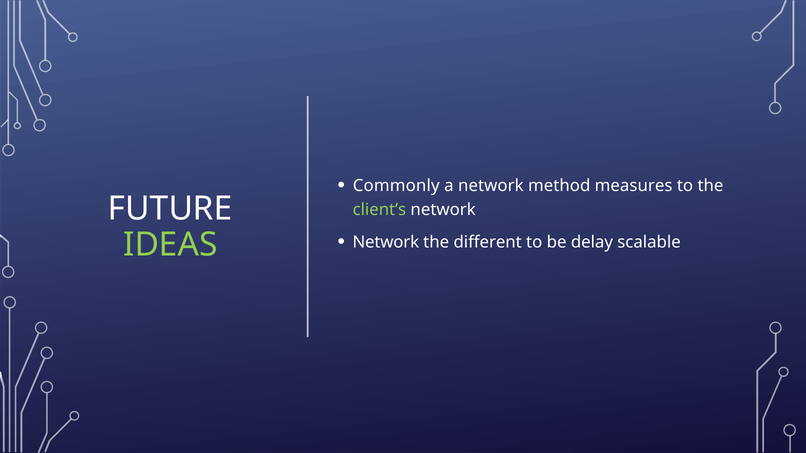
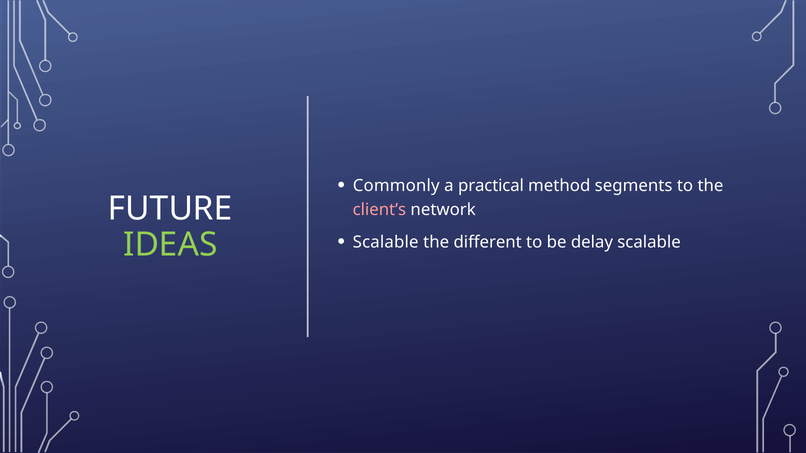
a network: network -> practical (491, 186)
measures: measures -> segments (634, 186)
client’s colour: light green -> pink (379, 210)
Network: Network -> Scalable (386, 242)
